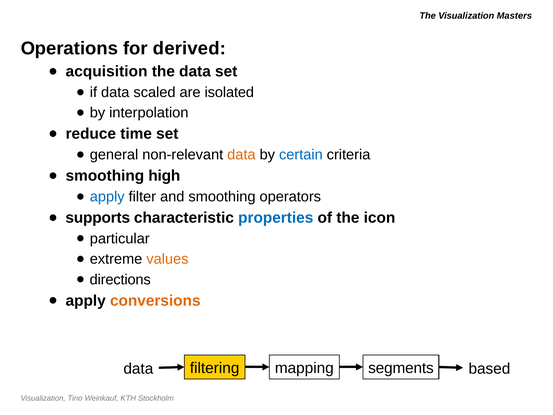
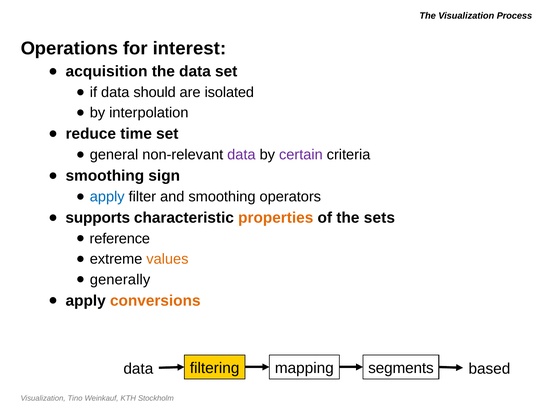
Masters: Masters -> Process (514, 16)
derived: derived -> interest (189, 48)
scaled: scaled -> should (155, 92)
data colour: orange -> purple (241, 155)
certain colour: blue -> purple (301, 155)
high: high -> sign (164, 176)
properties colour: blue -> orange (276, 218)
icon: icon -> sets (379, 218)
particular: particular -> reference (120, 239)
directions: directions -> generally (120, 279)
